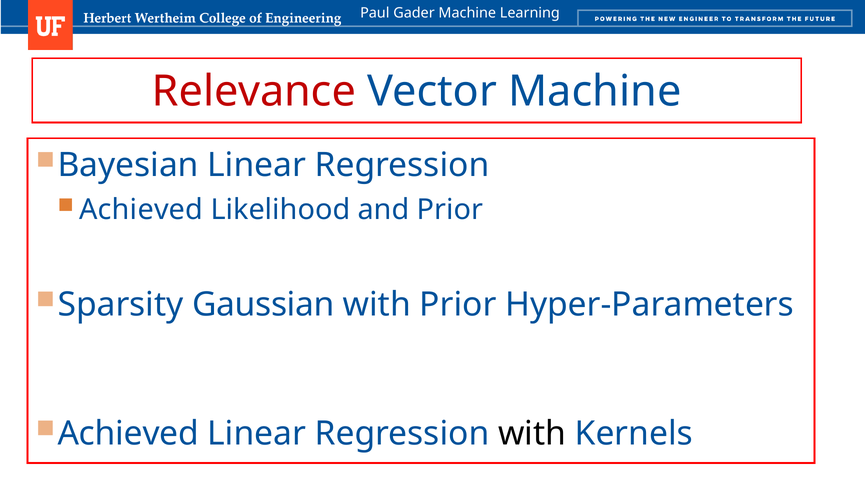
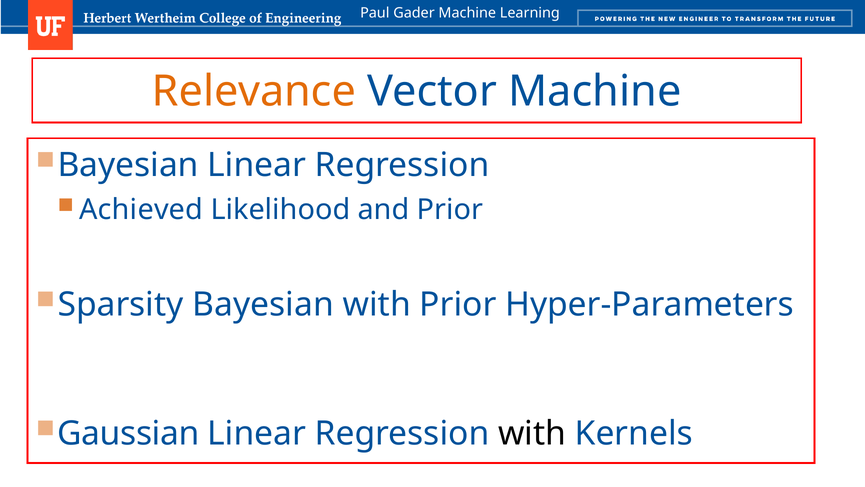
Relevance colour: red -> orange (254, 91)
Sparsity Gaussian: Gaussian -> Bayesian (263, 304)
Achieved: Achieved -> Gaussian (128, 433)
